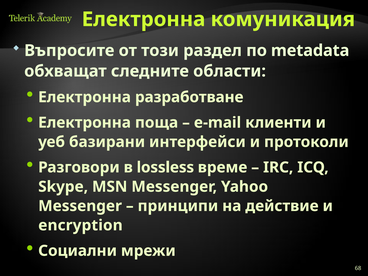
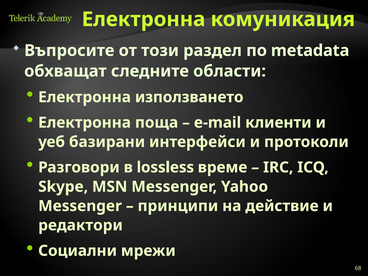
разработване: разработване -> използването (189, 97)
encryption: encryption -> редактори (81, 225)
